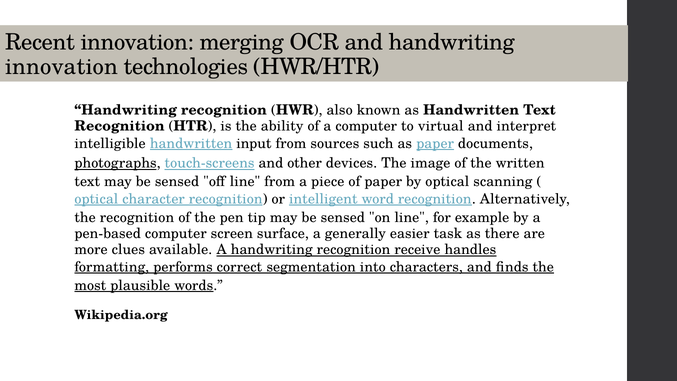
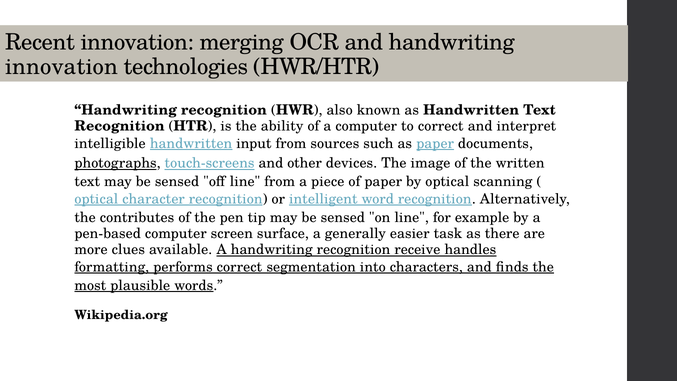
to virtual: virtual -> correct (441, 126)
the recognition: recognition -> contributes (137, 217)
